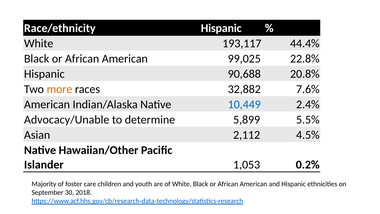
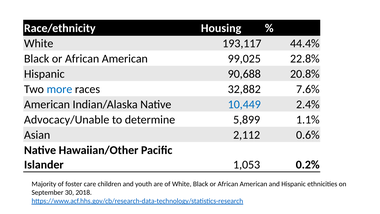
Race/ethnicity Hispanic: Hispanic -> Housing (221, 28)
more colour: orange -> blue (59, 89)
5.5%: 5.5% -> 1.1% (308, 120)
4.5%: 4.5% -> 0.6% (308, 135)
